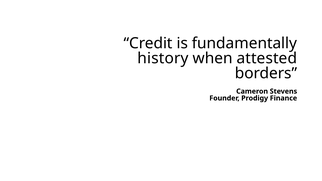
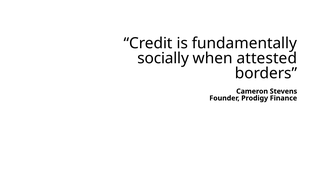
history: history -> socially (163, 58)
